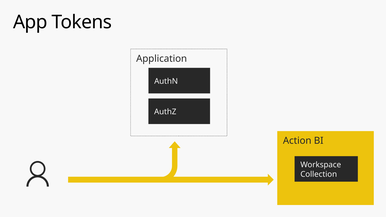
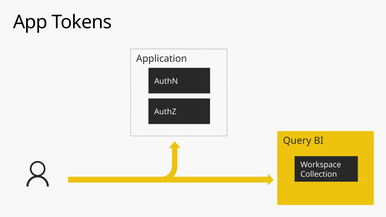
Action: Action -> Query (297, 141)
